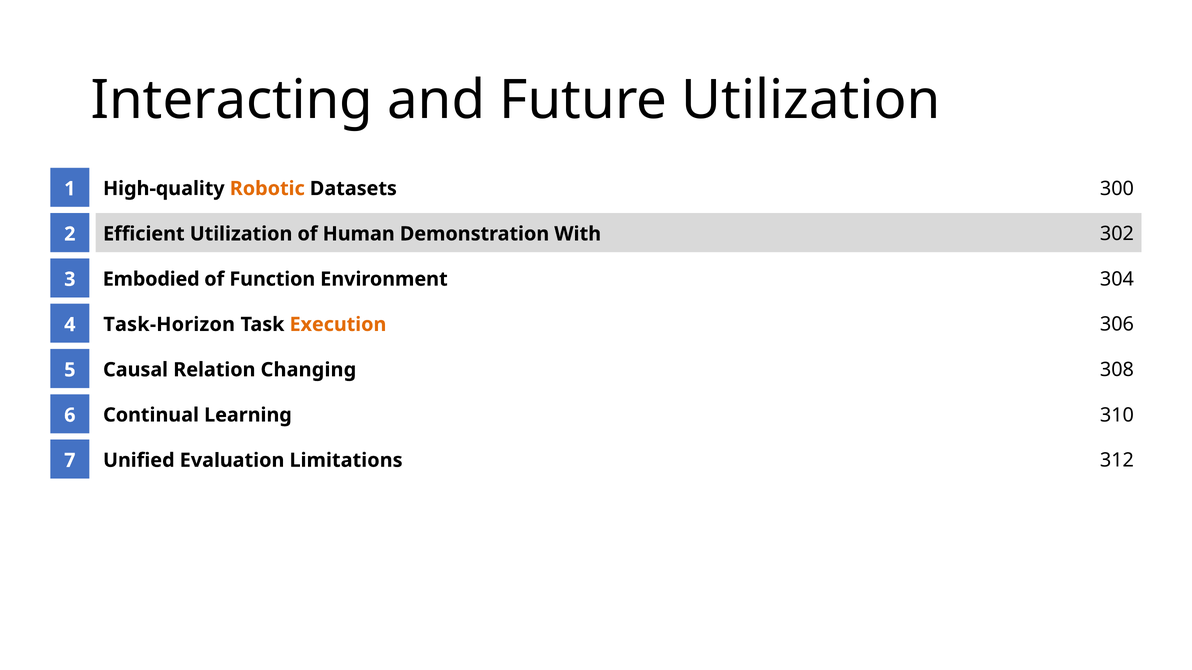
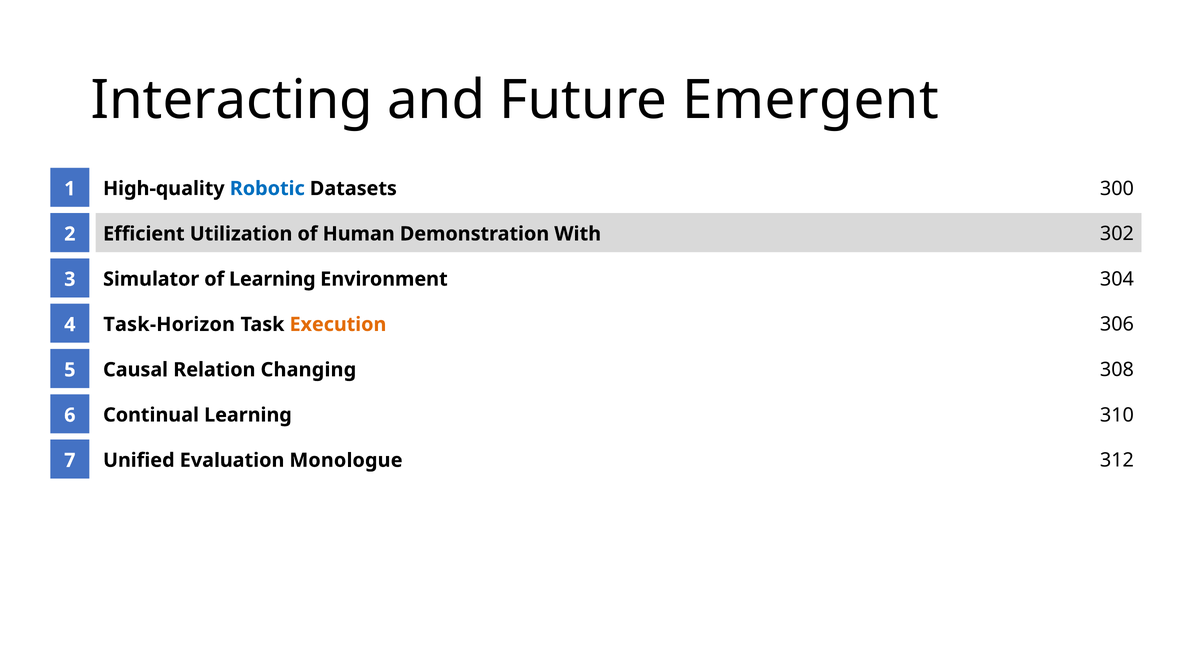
Future Utilization: Utilization -> Emergent (811, 100)
Robotic colour: orange -> blue (267, 189)
Embodied: Embodied -> Simulator (151, 279)
of Function: Function -> Learning (272, 279)
Limitations: Limitations -> Monologue (346, 461)
